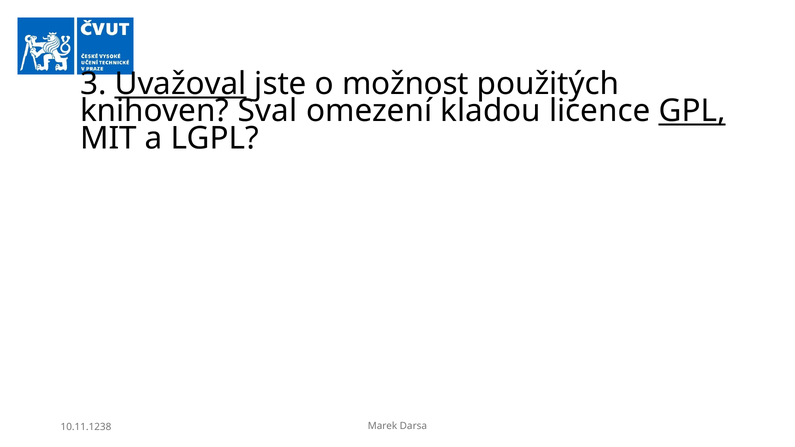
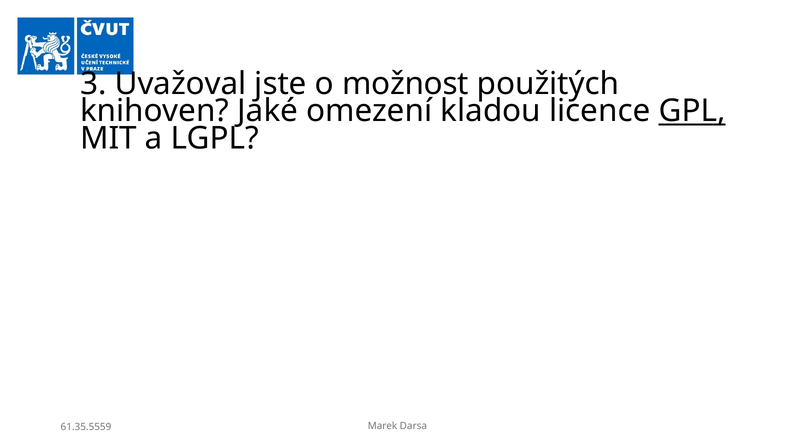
Uvažoval underline: present -> none (180, 84)
Sval: Sval -> Jaké (268, 111)
10.11.1238: 10.11.1238 -> 61.35.5559 (86, 427)
